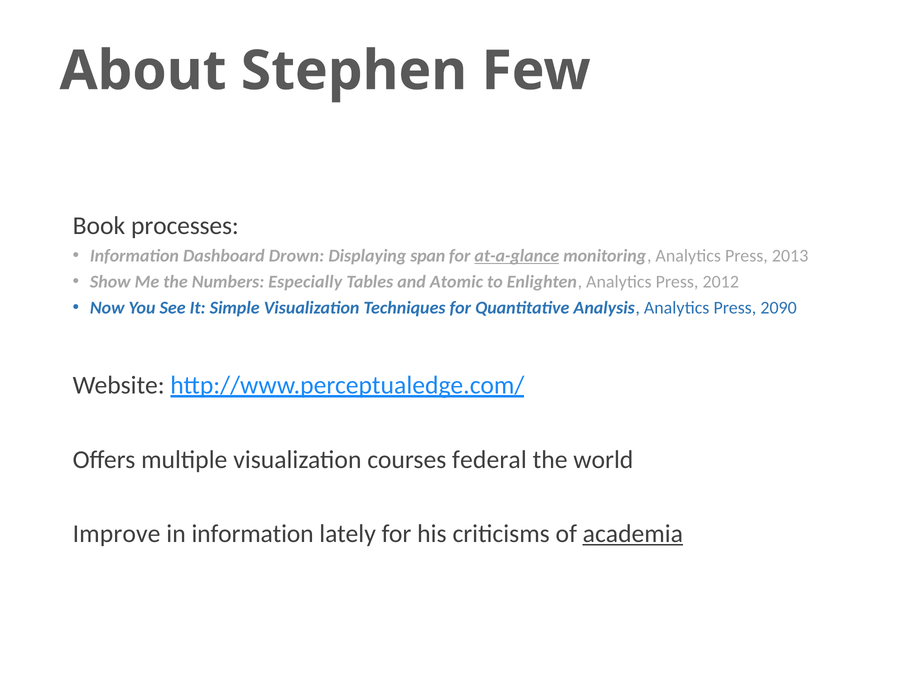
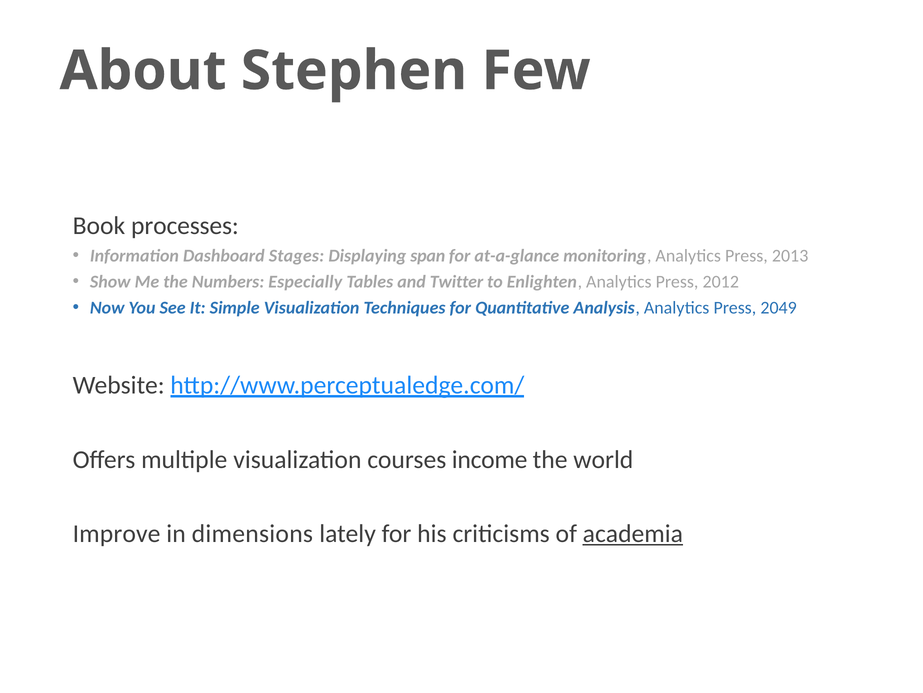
Drown: Drown -> Stages (296, 256)
at-a-glance underline: present -> none (517, 256)
Atomic: Atomic -> Twitter (457, 282)
2090: 2090 -> 2049 (779, 307)
federal: federal -> income (490, 459)
in information: information -> dimensions (252, 533)
